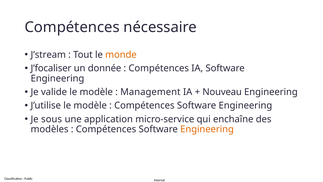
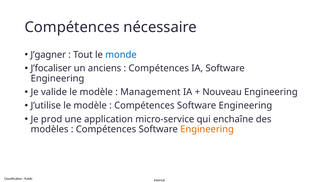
J’stream: J’stream -> J’gagner (48, 55)
monde colour: orange -> blue (121, 55)
donnée: donnée -> anciens (105, 68)
sous: sous -> prod (52, 119)
